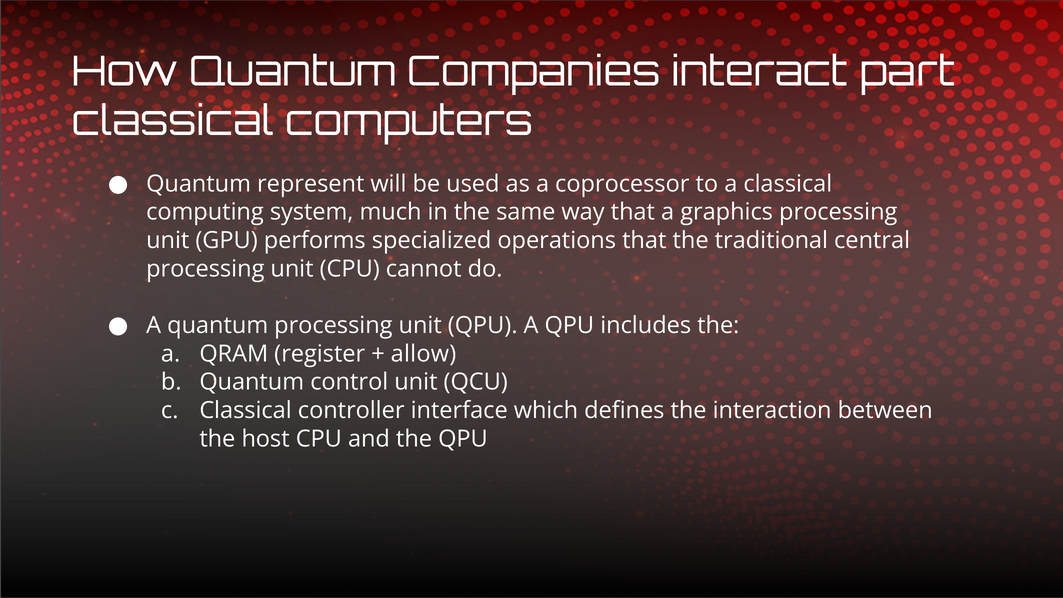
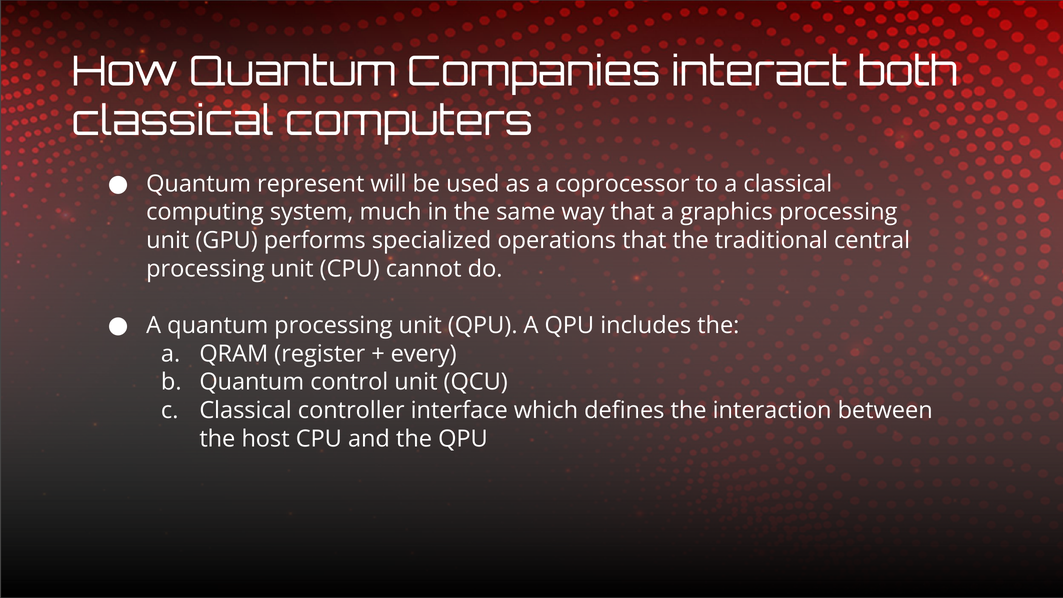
part: part -> both (908, 72)
allow: allow -> every (424, 354)
